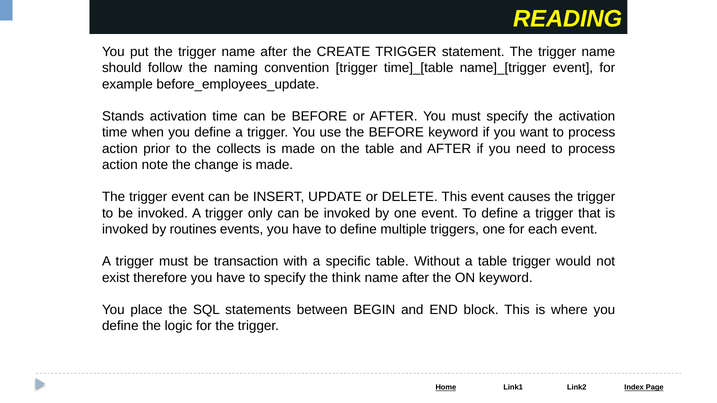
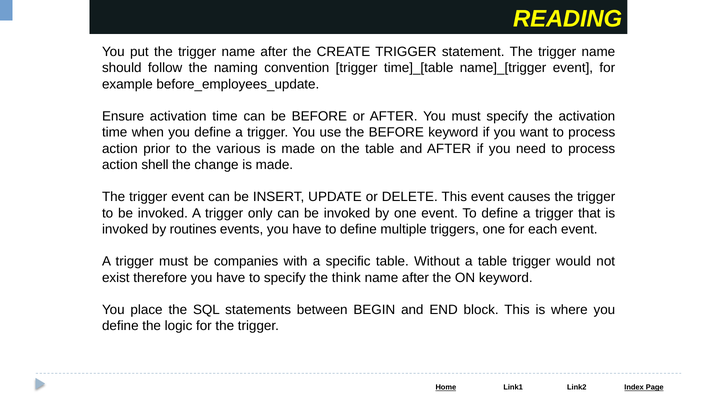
Stands: Stands -> Ensure (123, 116)
collects: collects -> various (239, 149)
note: note -> shell (155, 165)
transaction: transaction -> companies (246, 262)
